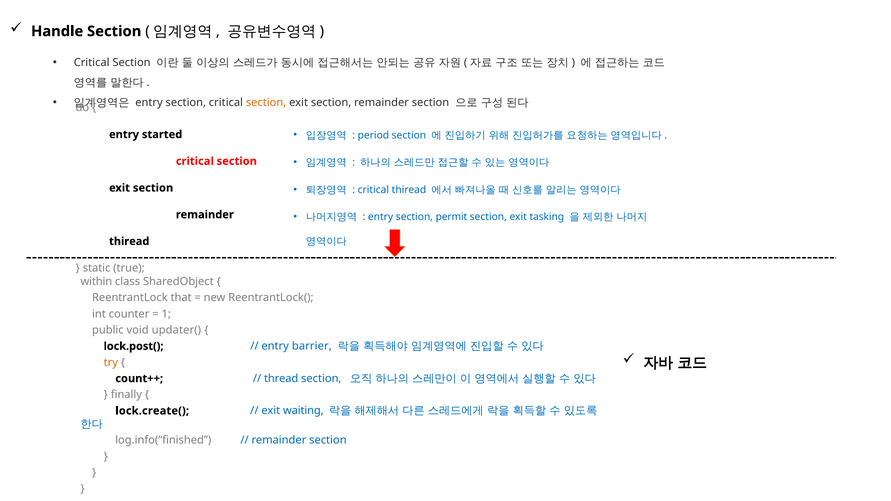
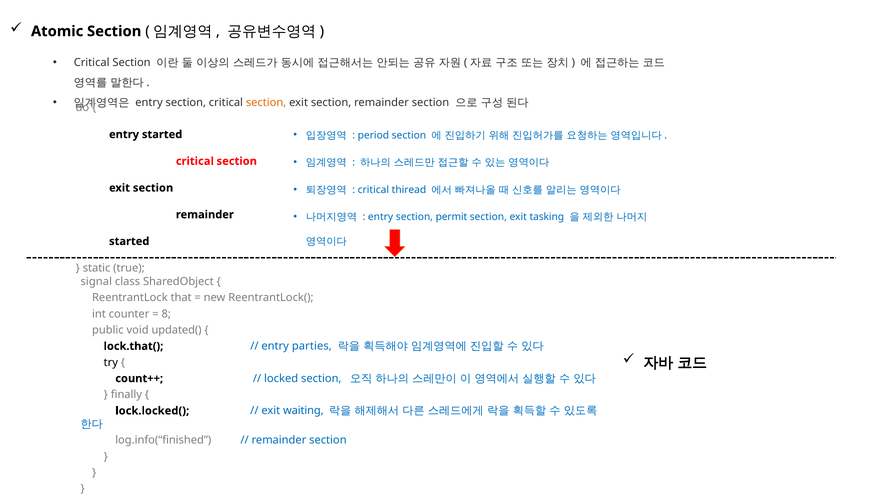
Handle: Handle -> Atomic (57, 31)
thiread: thiread -> started (129, 241)
within: within -> signal (96, 282)
1: 1 -> 8 (166, 314)
updater(: updater( -> updated( (177, 330)
lock.post(: lock.post( -> lock.that( (134, 346)
barrier: barrier -> parties (312, 346)
try colour: orange -> black (111, 362)
thread: thread -> locked (281, 379)
lock.create(: lock.create( -> lock.locked( (152, 411)
